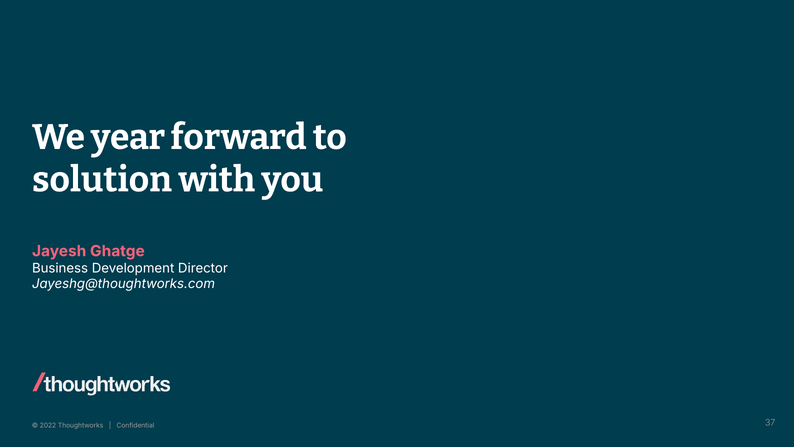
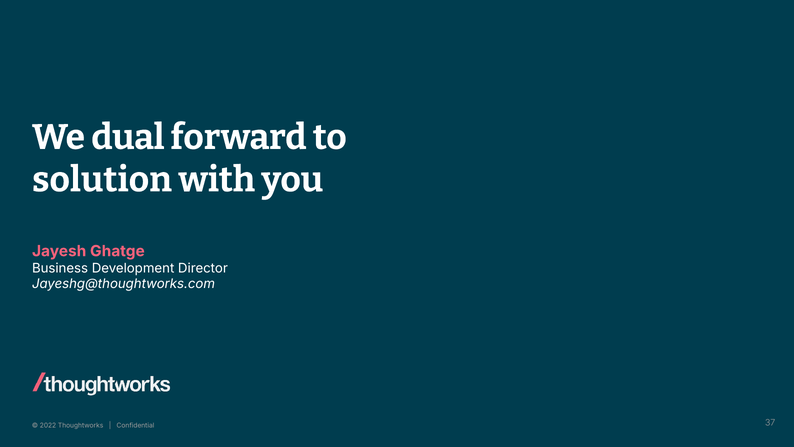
year: year -> dual (128, 137)
